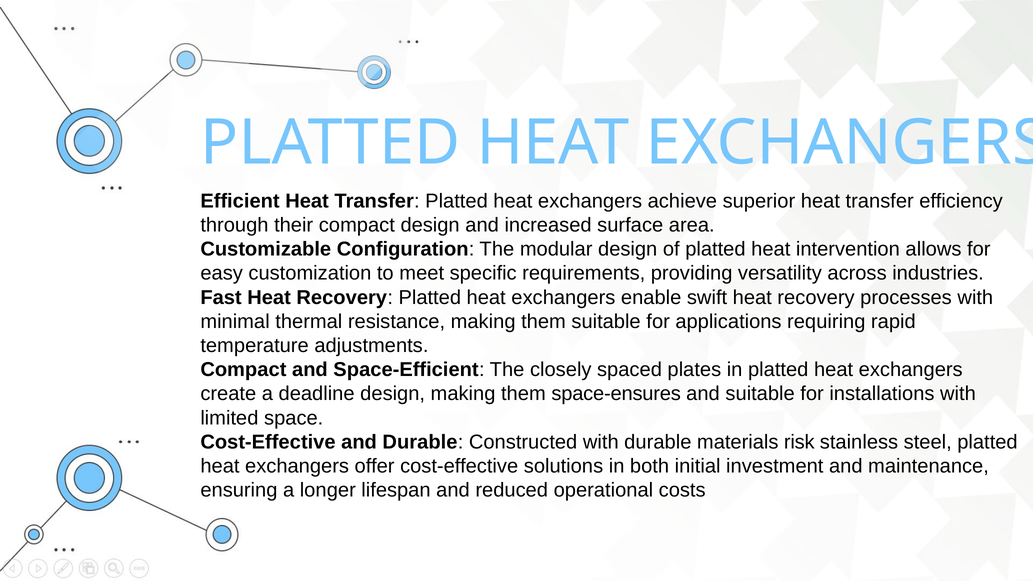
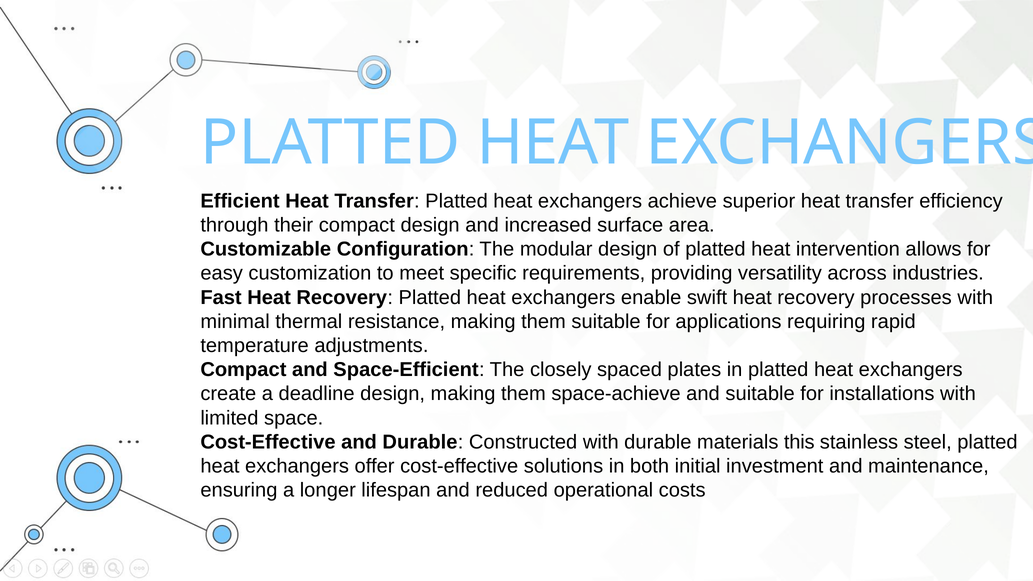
space-ensures: space-ensures -> space-achieve (616, 394)
risk: risk -> this (799, 442)
